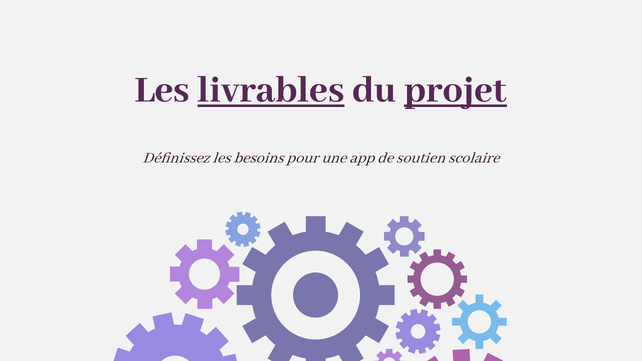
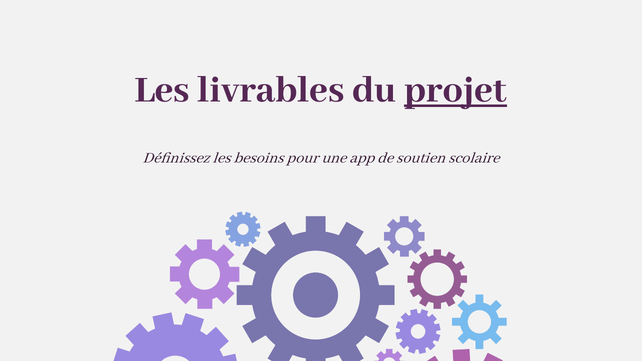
livrables underline: present -> none (271, 89)
